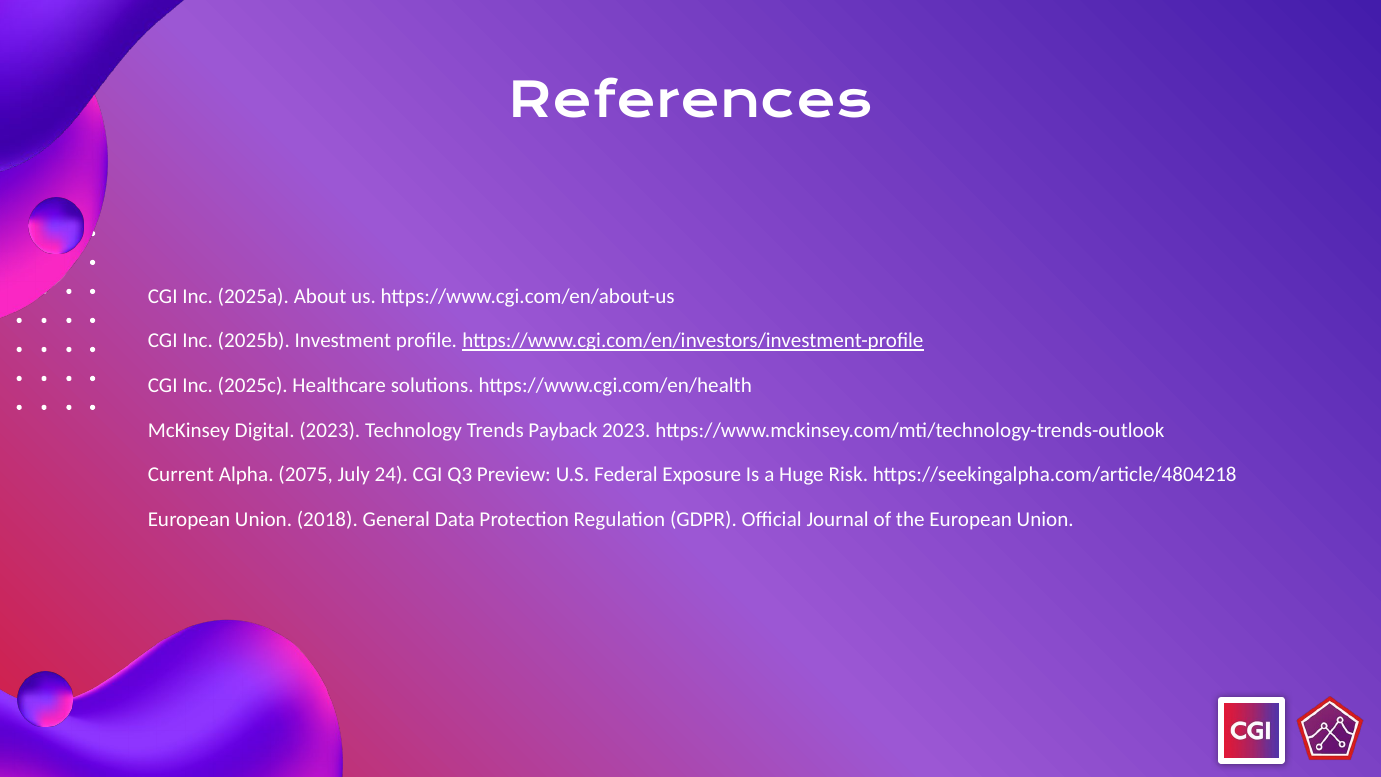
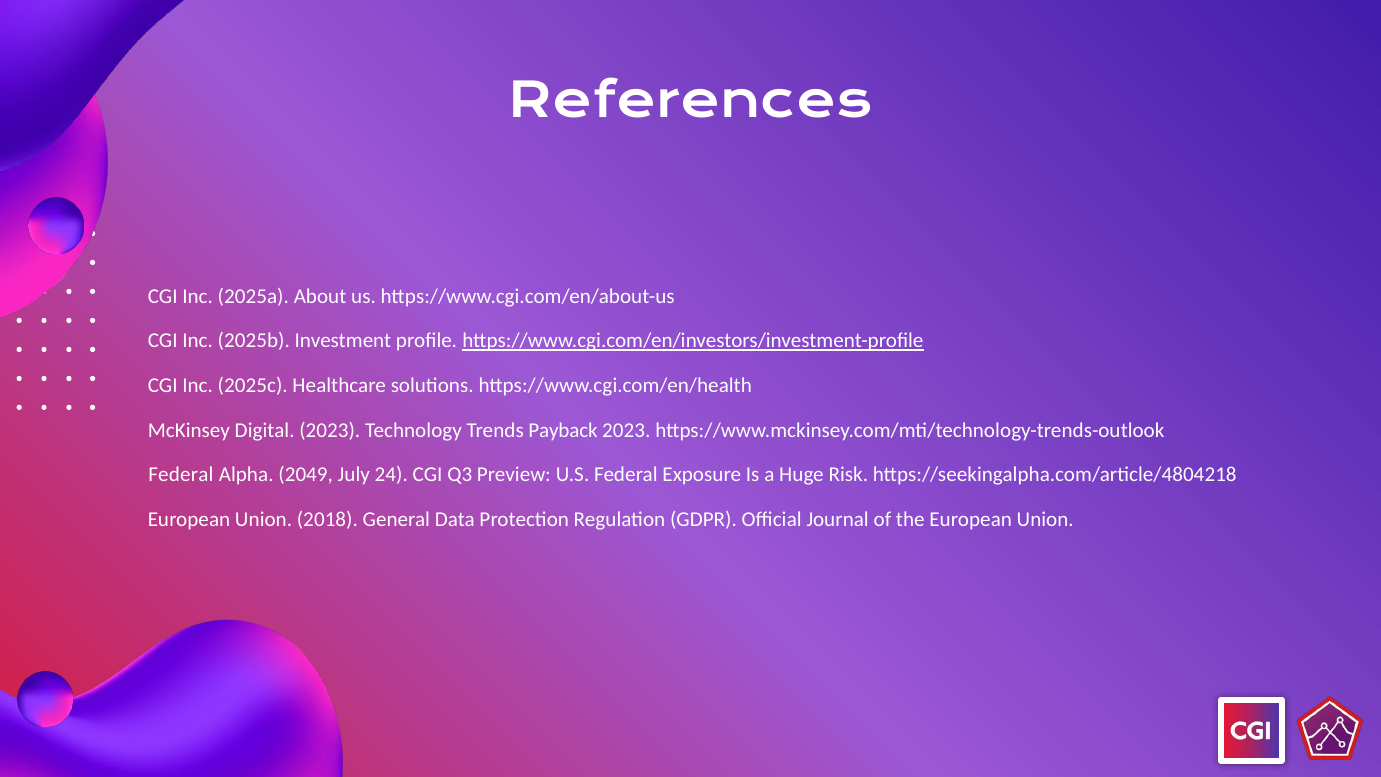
Current: Current -> Federal (181, 475)
2075: 2075 -> 2049 (306, 475)
